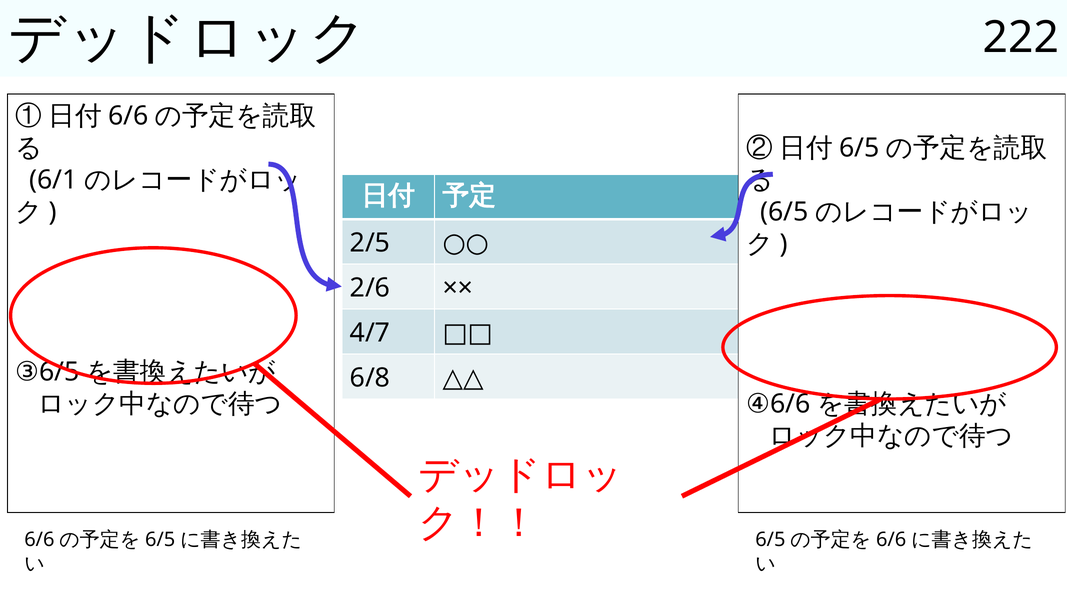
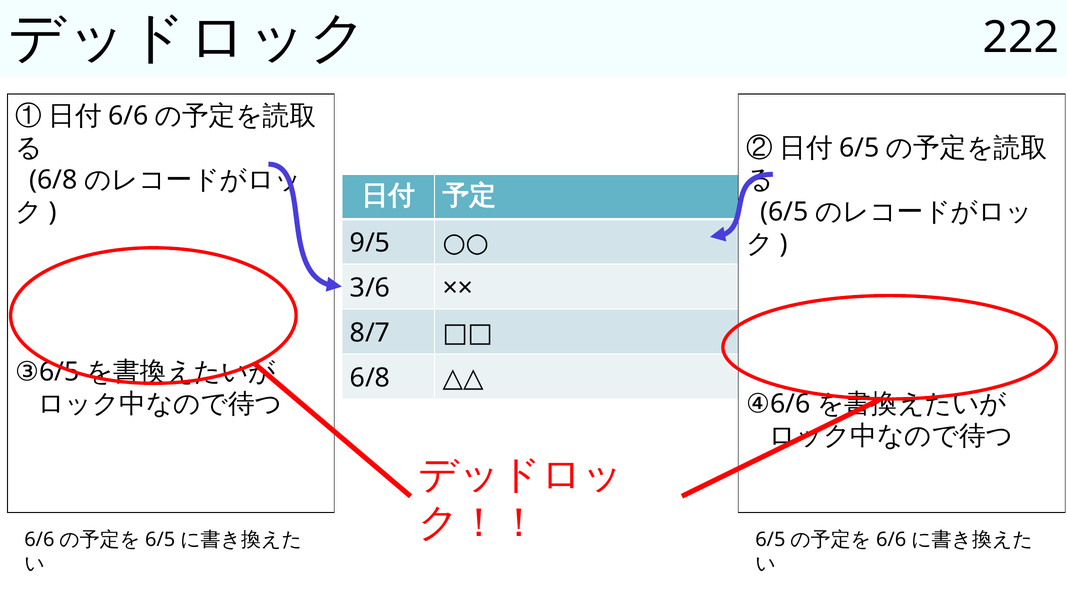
6/1: 6/1 -> 6/8 (53, 180)
2/5: 2/5 -> 9/5 (370, 243)
2/6: 2/6 -> 3/6 (370, 288)
4/7: 4/7 -> 8/7 (370, 333)
